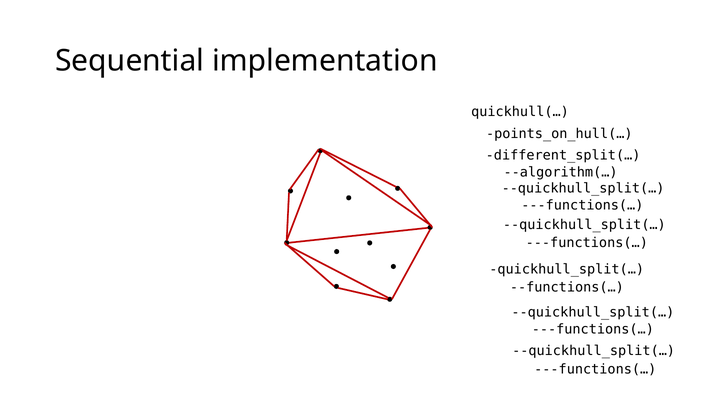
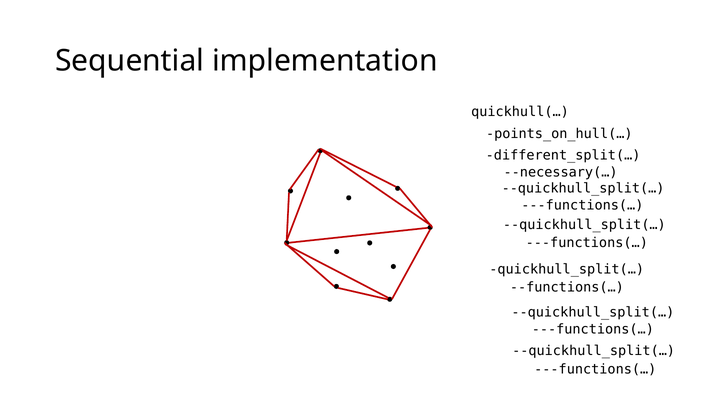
--algorithm(…: --algorithm(… -> --necessary(… (561, 172)
